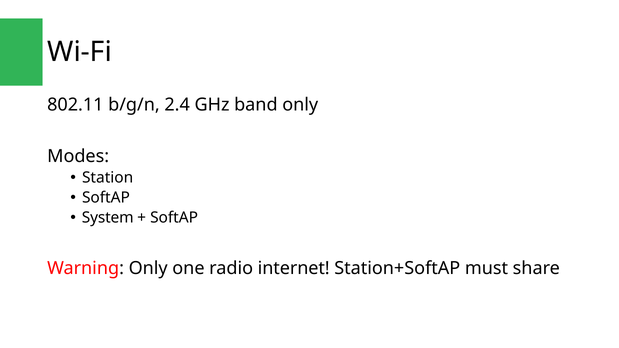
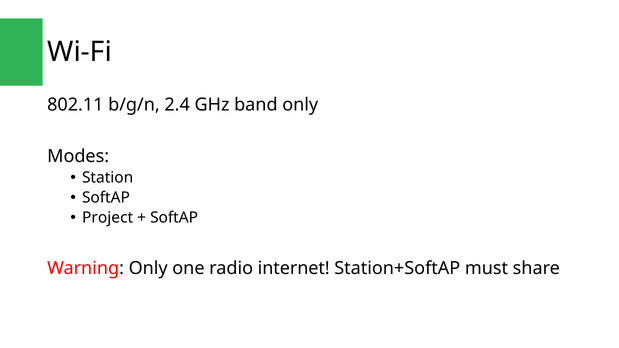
System: System -> Project (108, 218)
